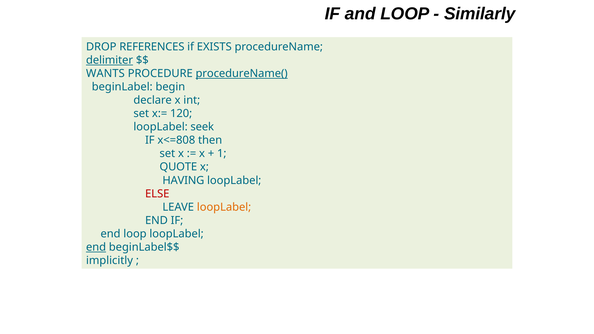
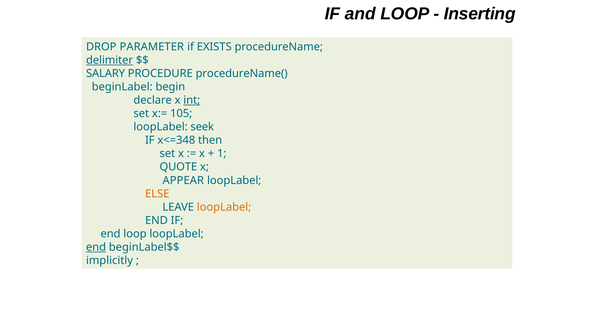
Similarly: Similarly -> Inserting (480, 14)
REFERENCES: REFERENCES -> PARAMETER (152, 47)
WANTS: WANTS -> SALARY (106, 74)
procedureName( underline: present -> none (242, 74)
int underline: none -> present (192, 100)
120: 120 -> 105 (181, 114)
x<=808: x<=808 -> x<=348 (176, 140)
HAVING: HAVING -> APPEAR (183, 180)
ELSE colour: red -> orange (157, 194)
